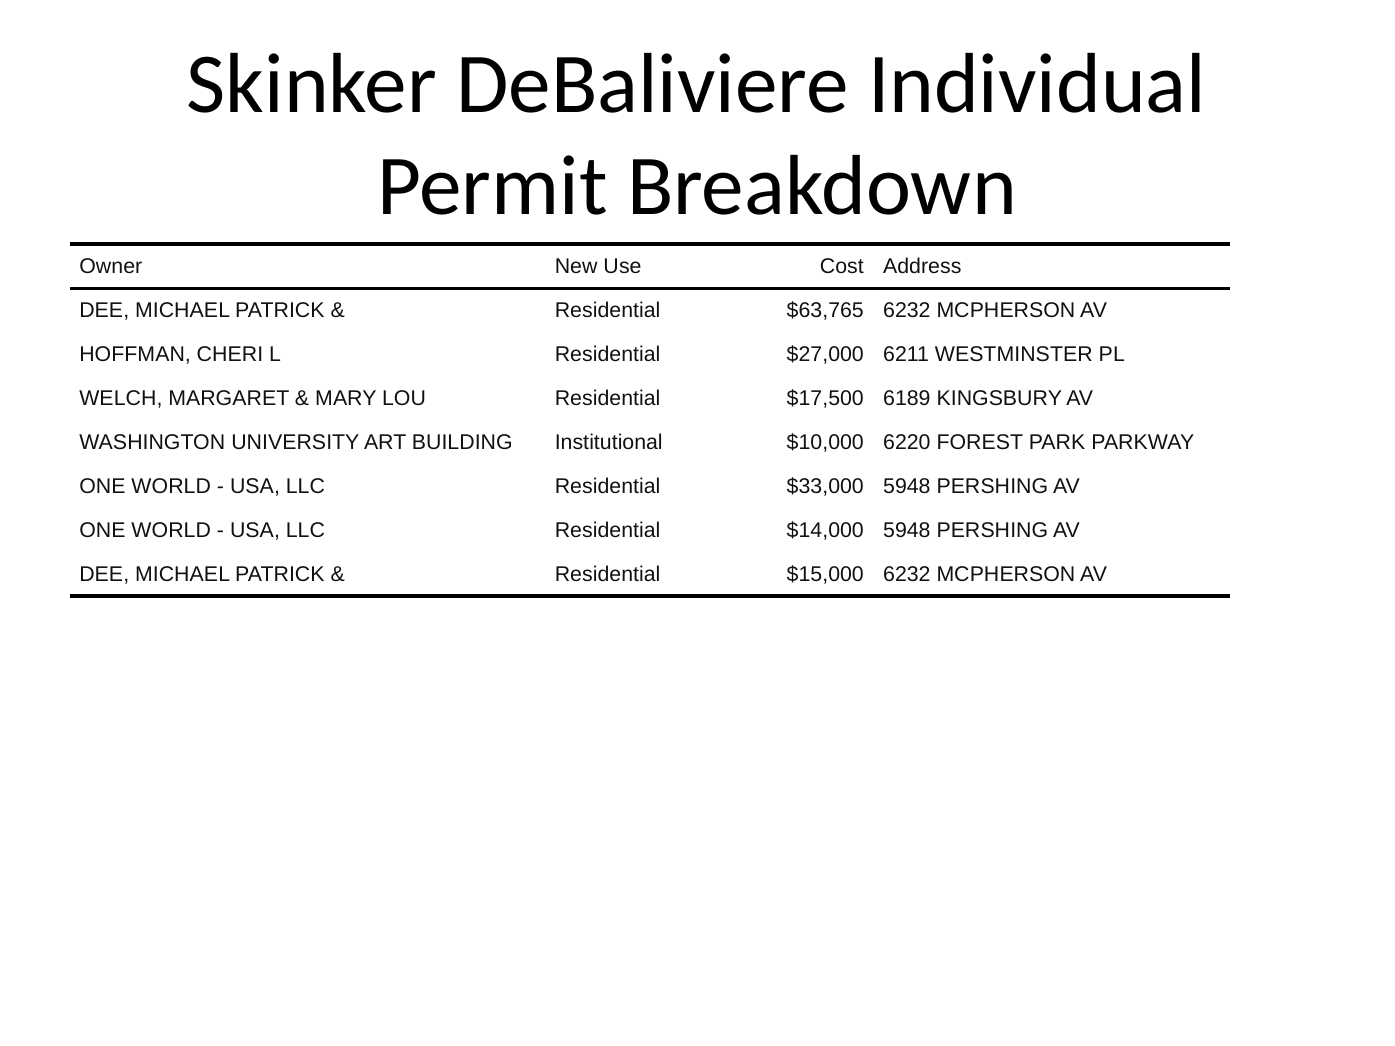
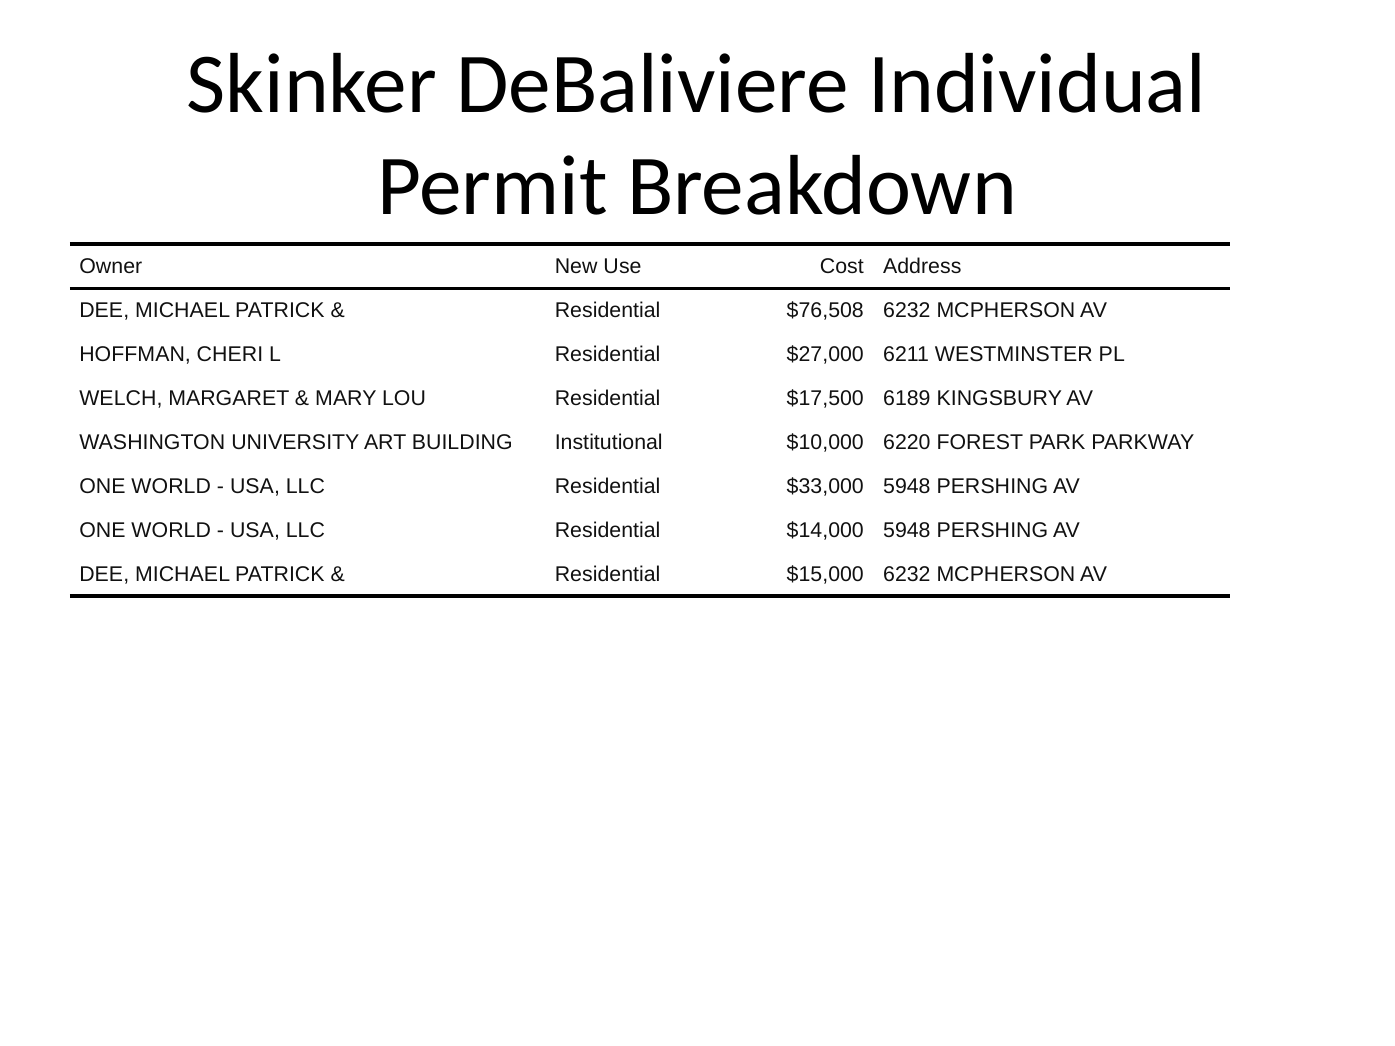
$63,765: $63,765 -> $76,508 (825, 311)
